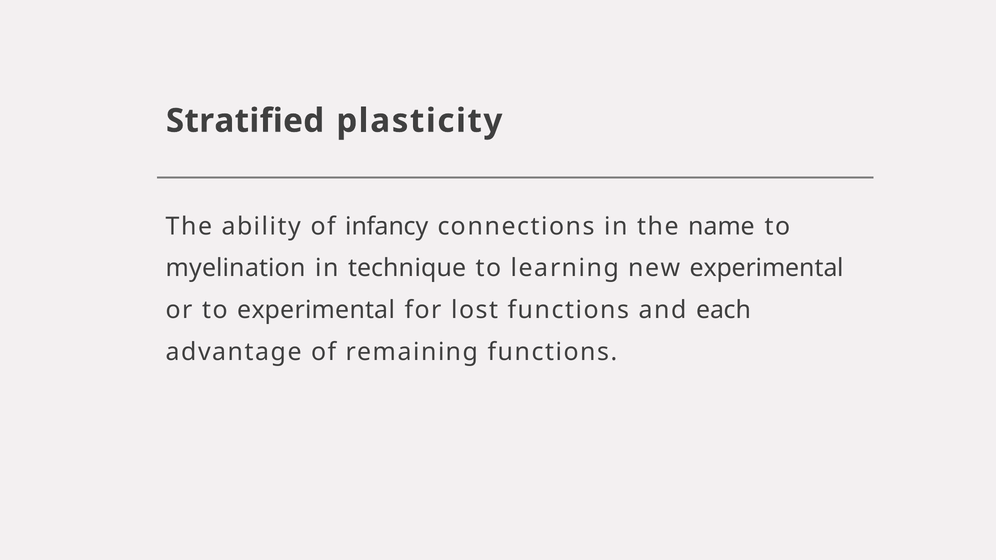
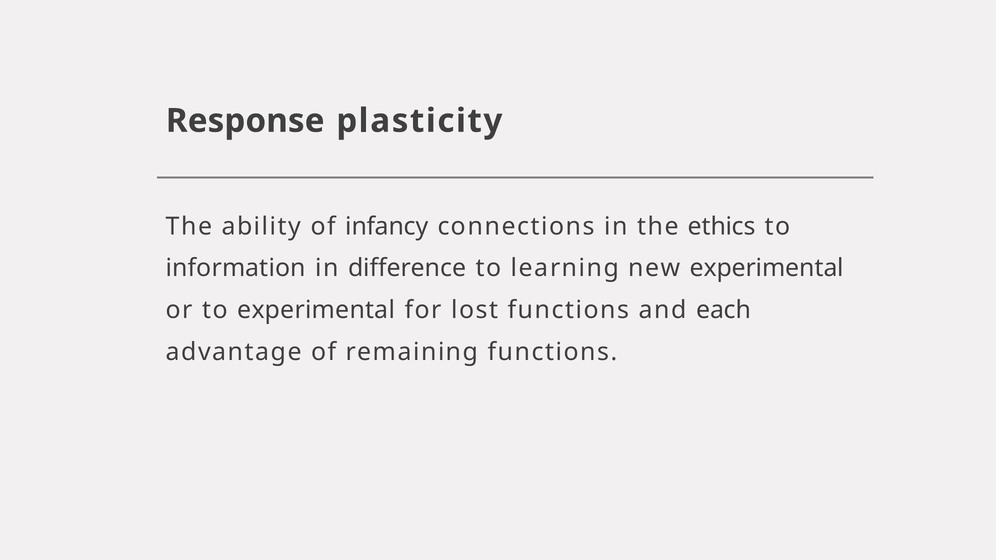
Stratified: Stratified -> Response (245, 121)
name: name -> ethics (722, 226)
myelination: myelination -> information (236, 268)
technique: technique -> difference (407, 268)
